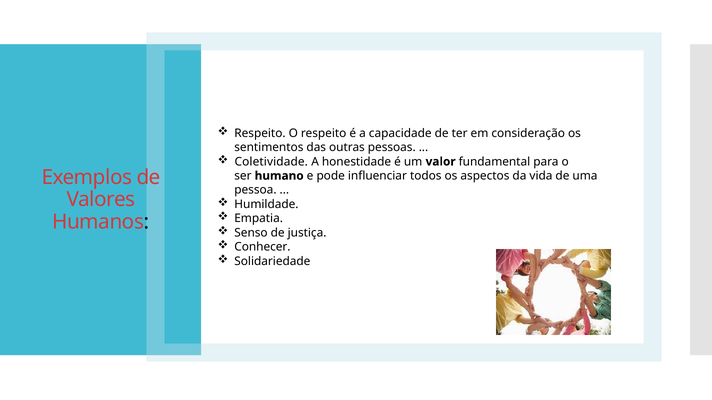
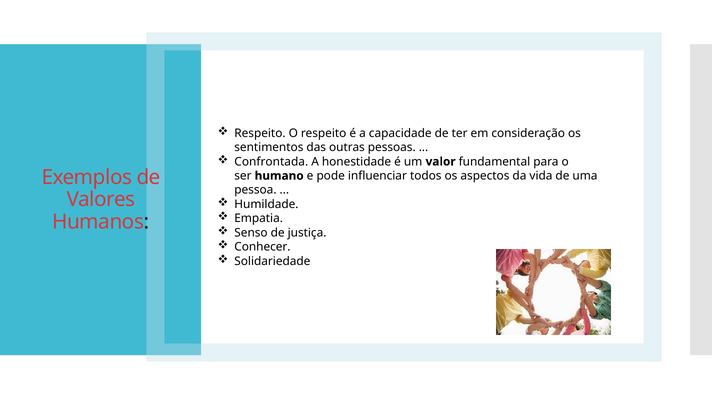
Coletividade: Coletividade -> Confrontada (271, 162)
